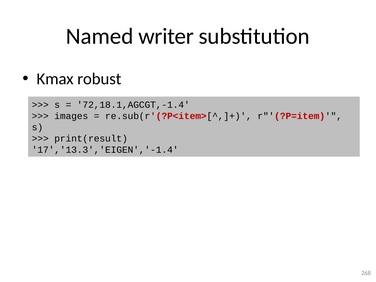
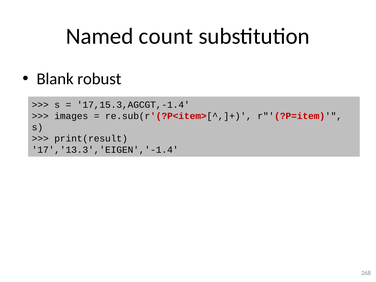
writer: writer -> count (166, 36)
Kmax: Kmax -> Blank (55, 79)
72,18.1,AGCGT,-1.4: 72,18.1,AGCGT,-1.4 -> 17,15.3,AGCGT,-1.4 (133, 105)
